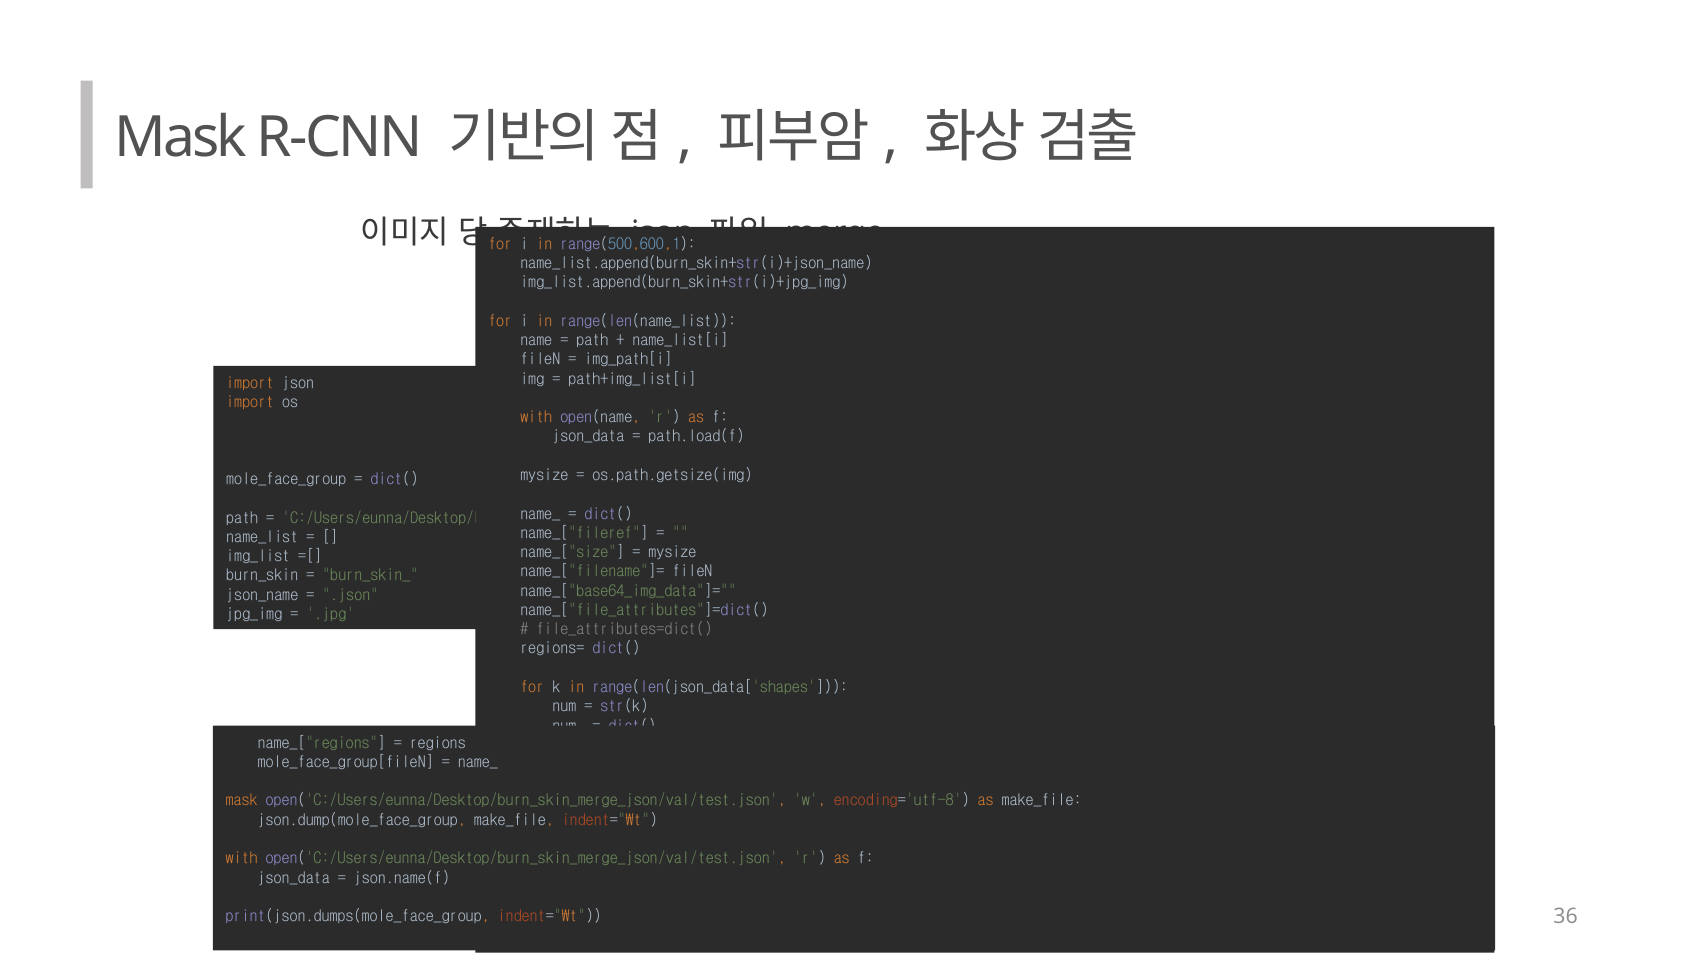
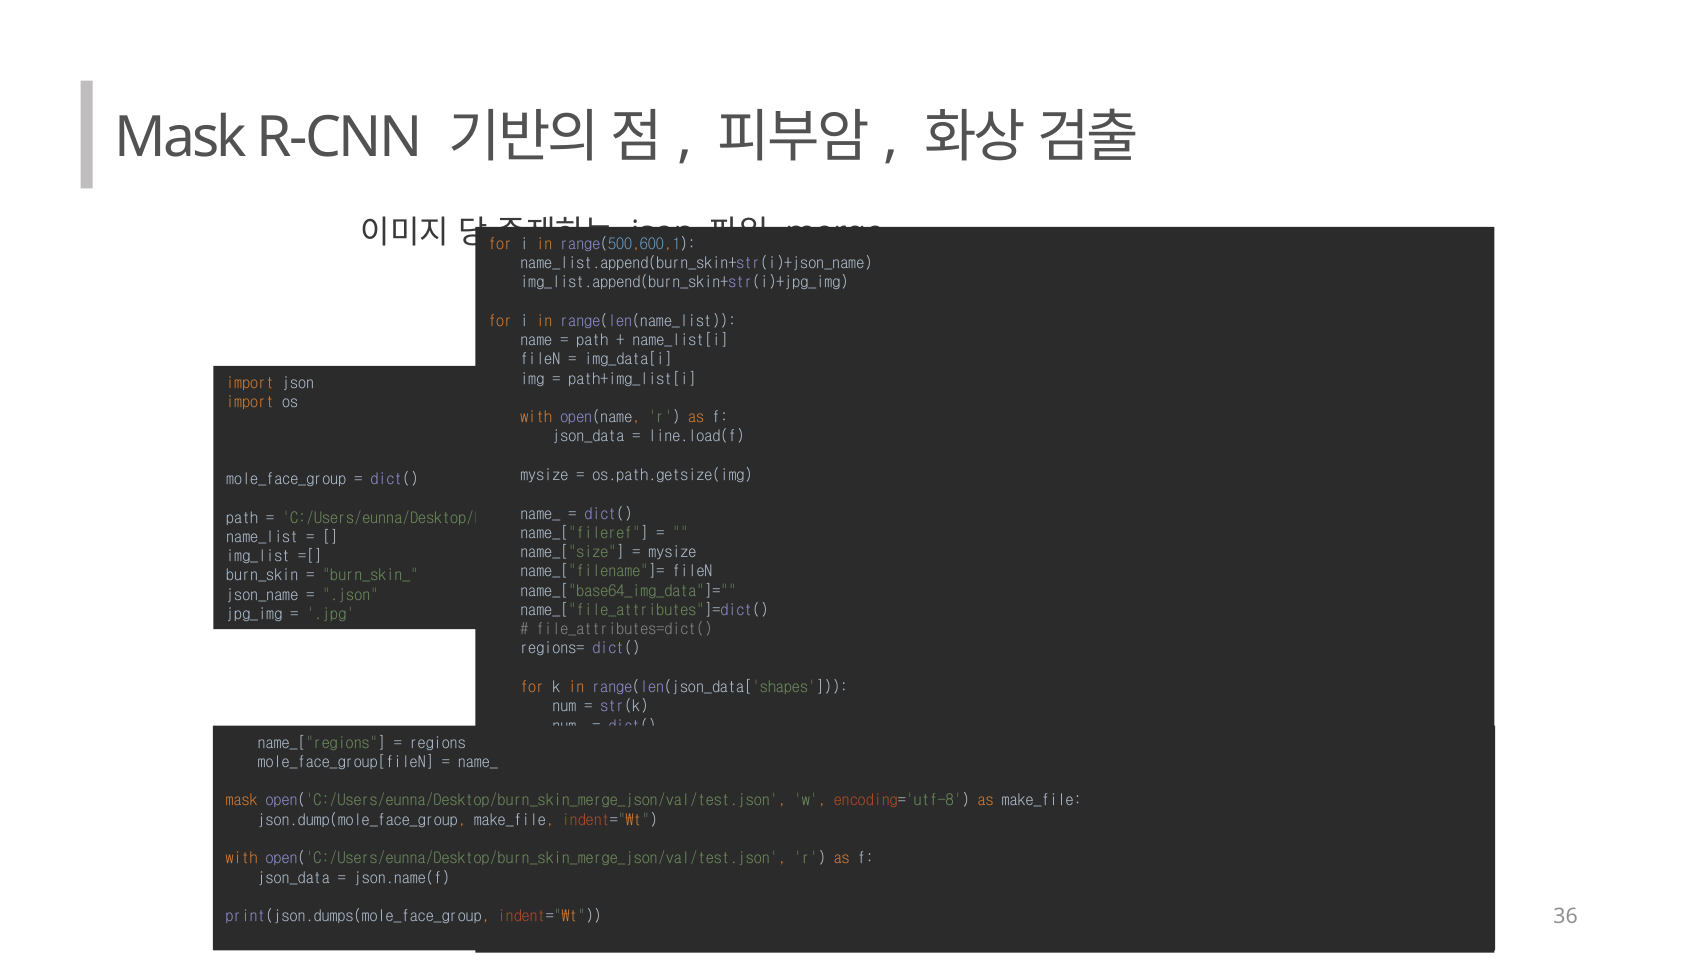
img_path[i: img_path[i -> img_data[i (628, 359)
path.load(f: path.load(f -> line.load(f (696, 437)
